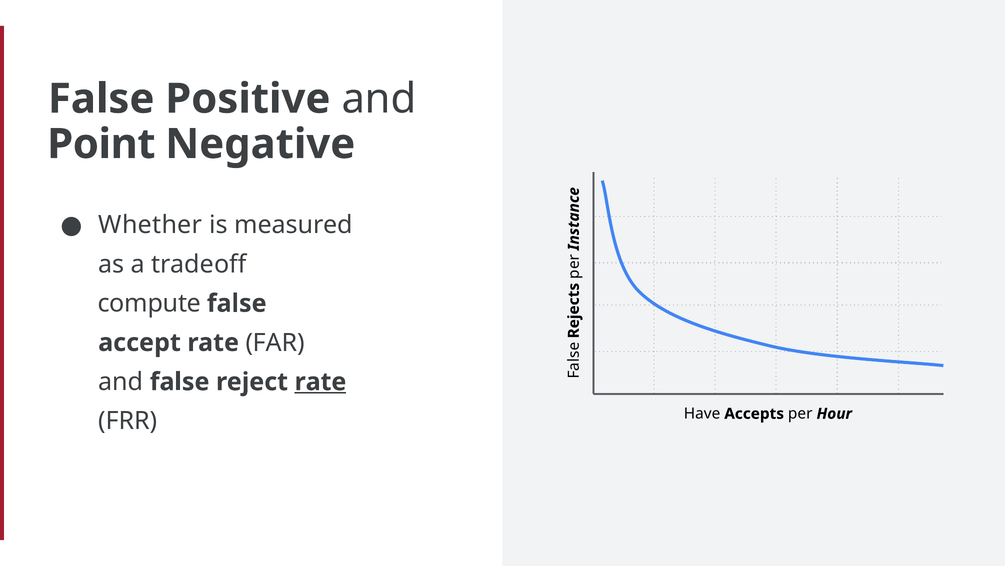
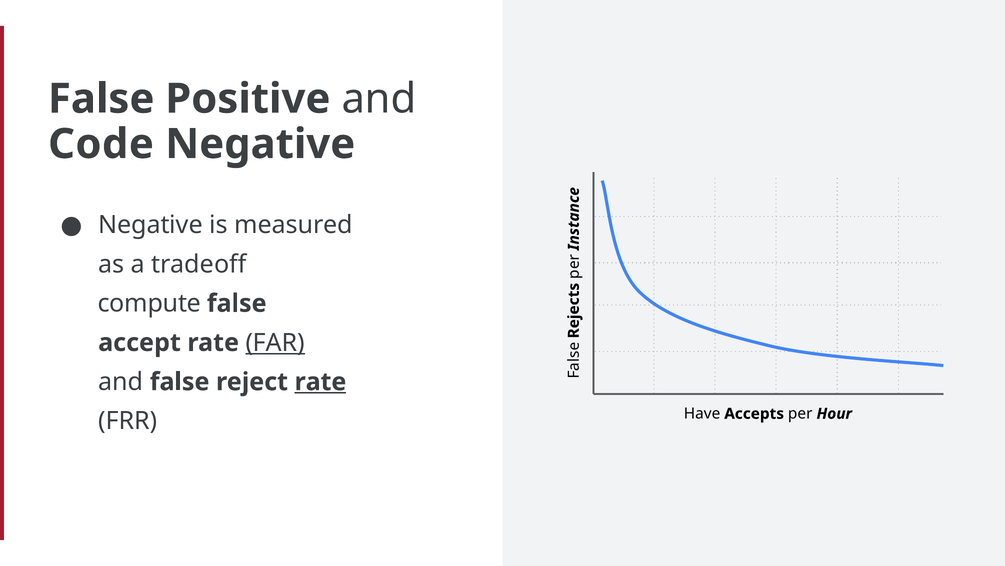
Point: Point -> Code (101, 144)
Whether: Whether -> Negative (150, 225)
FAR underline: none -> present (275, 342)
